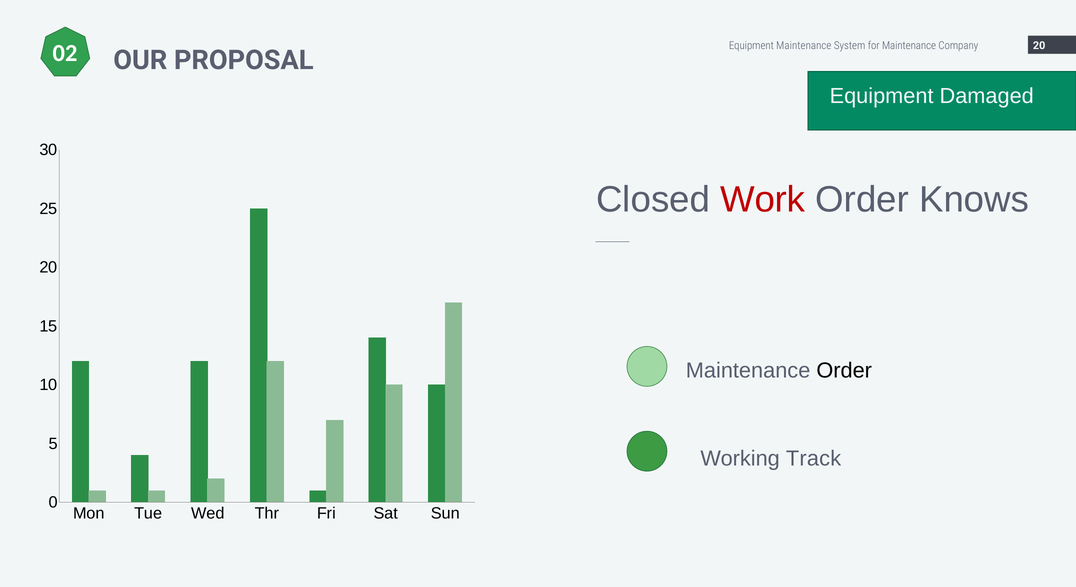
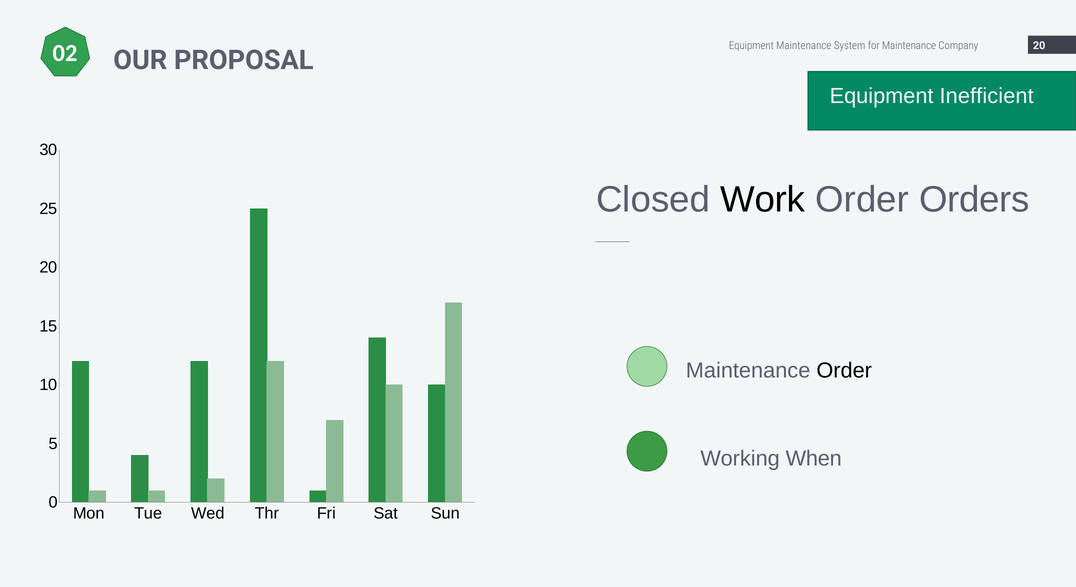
Damaged: Damaged -> Inefficient (987, 96)
Work colour: red -> black (763, 200)
Knows: Knows -> Orders (974, 200)
Track: Track -> When (814, 459)
